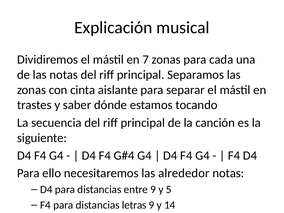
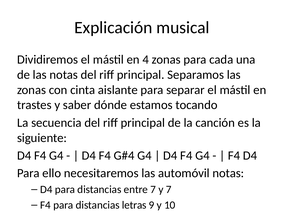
7: 7 -> 4 (146, 60)
alrededor: alrededor -> automóvil (184, 173)
entre 9: 9 -> 7 (153, 190)
y 5: 5 -> 7 (169, 190)
y 14: 14 -> 10 (170, 205)
